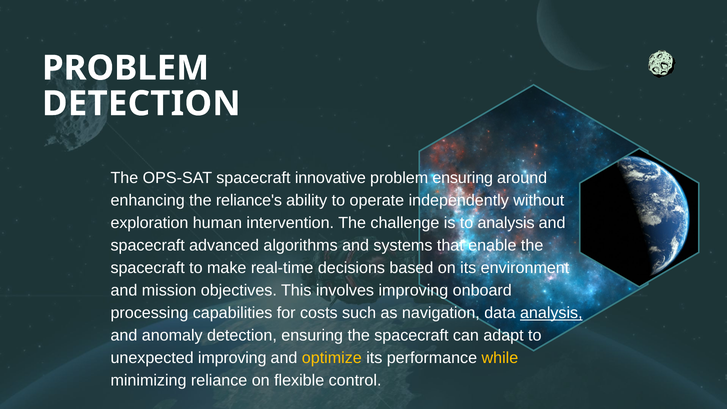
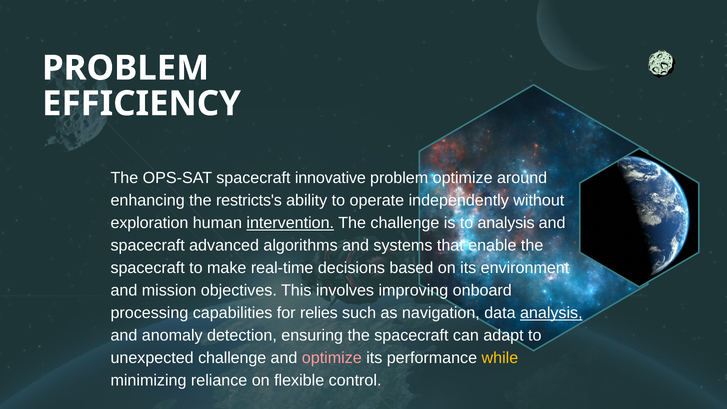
DETECTION: DETECTION -> EFFICIENCY (141, 104)
problem ensuring: ensuring -> optimize (463, 178)
reliance's: reliance's -> restricts's (249, 200)
intervention underline: none -> present (290, 223)
costs: costs -> relies (319, 313)
unexpected improving: improving -> challenge (232, 358)
optimize colour: yellow -> pink (332, 358)
